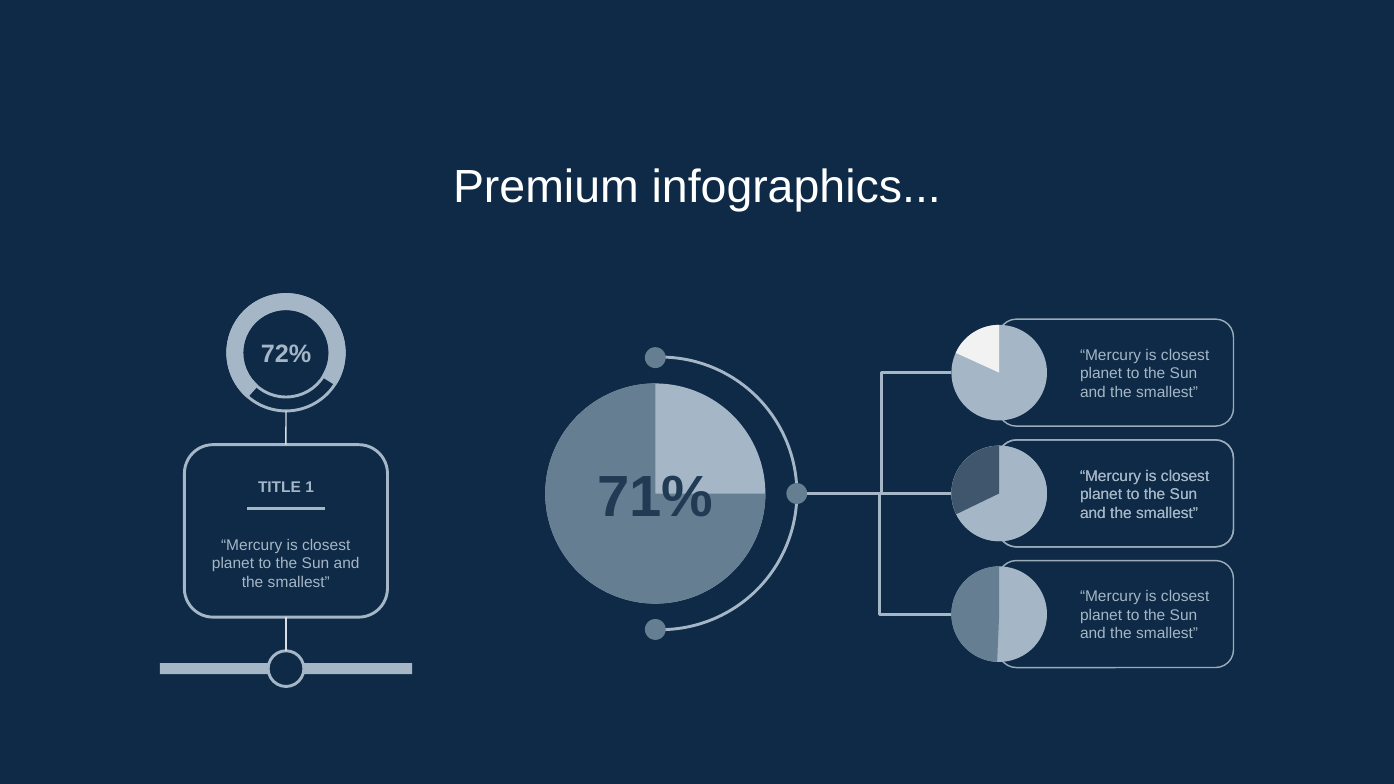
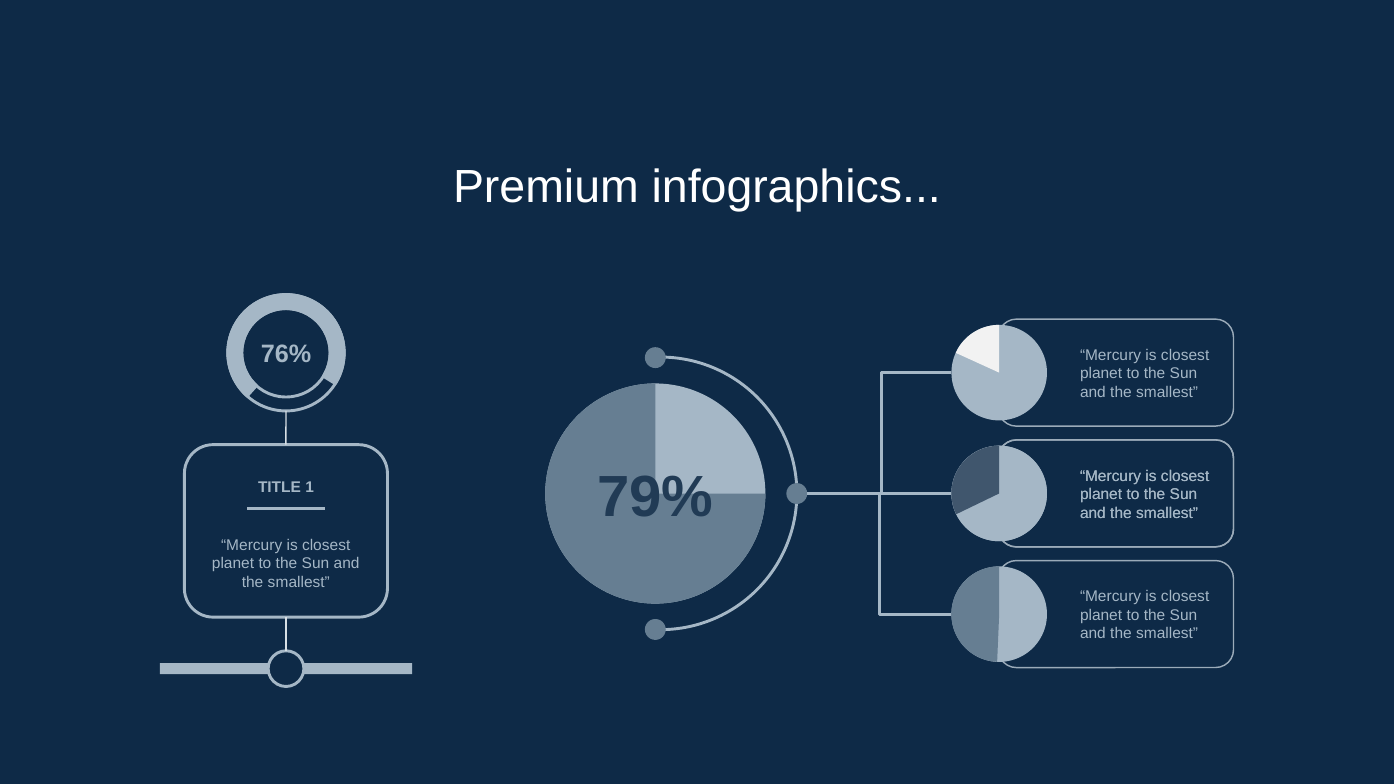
72%: 72% -> 76% (286, 355)
71%: 71% -> 79% (655, 498)
